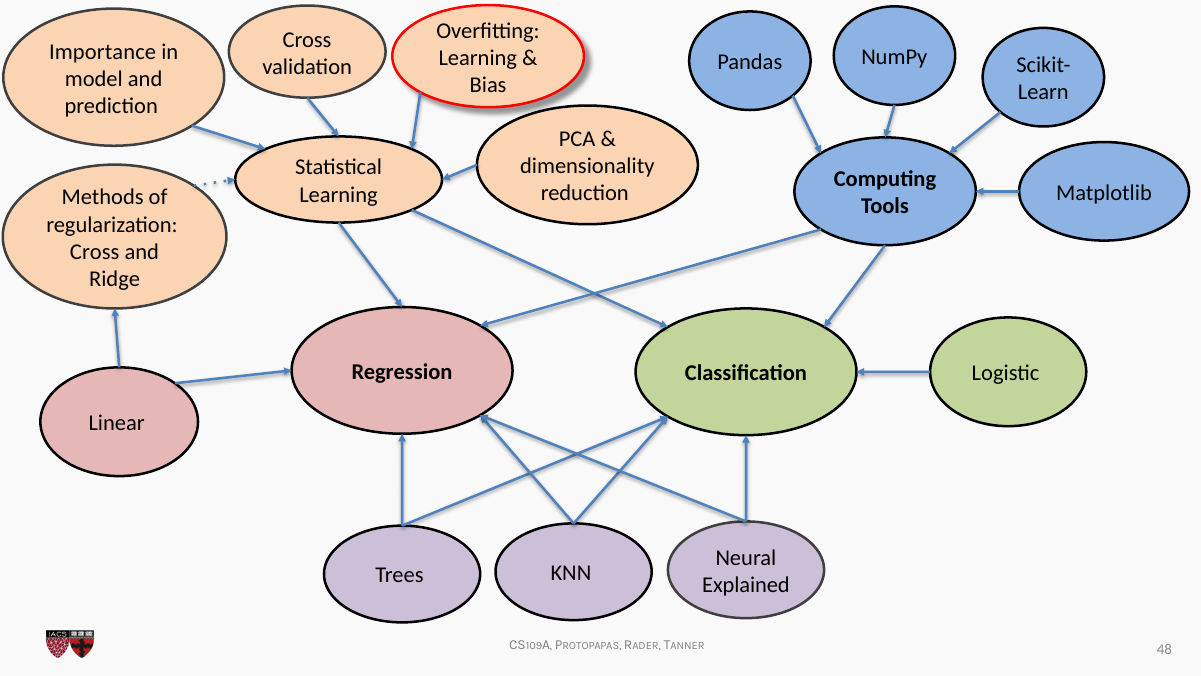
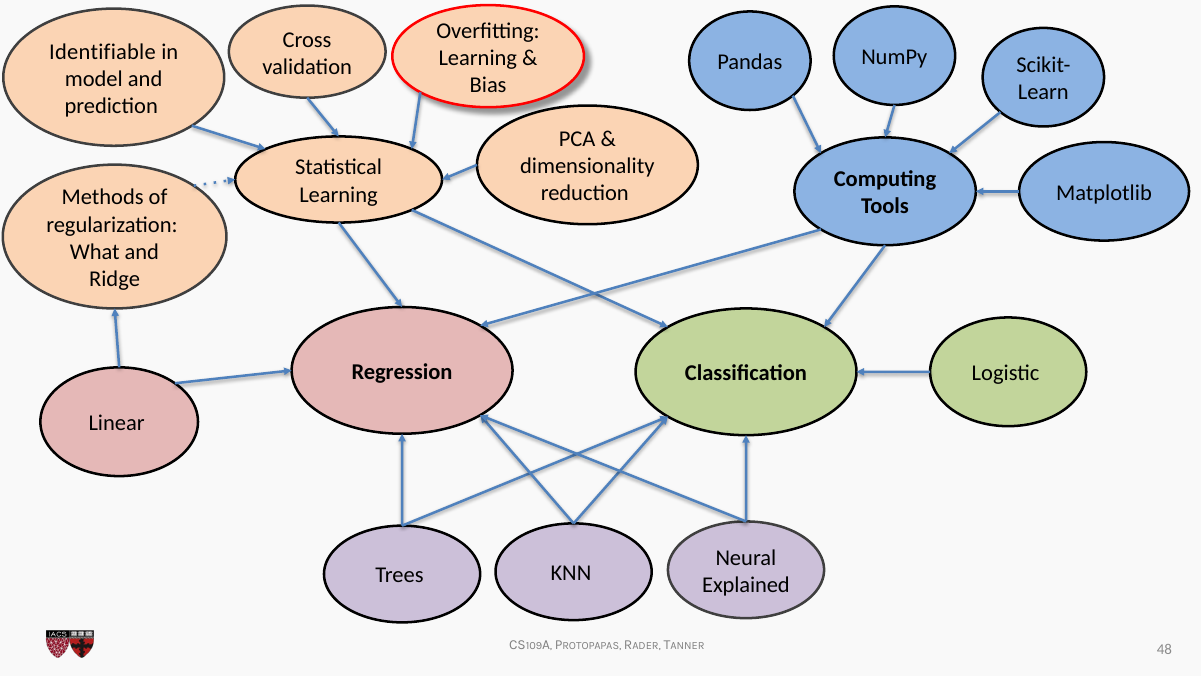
Importance: Importance -> Identifiable (102, 52)
Cross: Cross -> What (95, 251)
